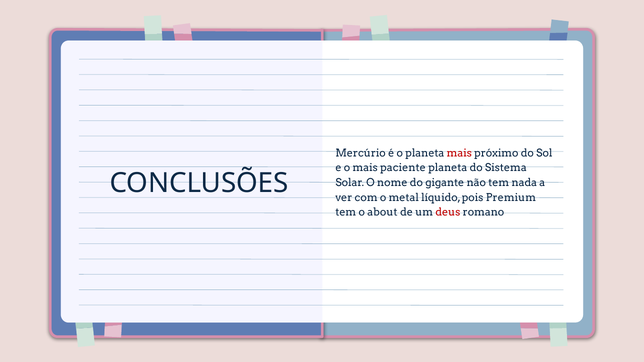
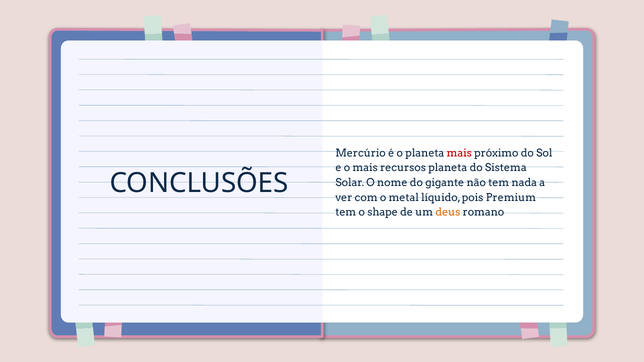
paciente: paciente -> recursos (403, 168)
about: about -> shape (383, 212)
deus colour: red -> orange (448, 212)
